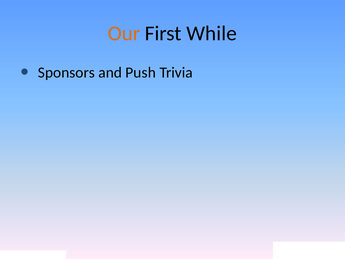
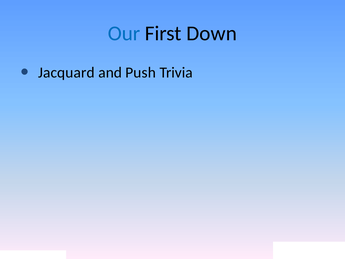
Our colour: orange -> blue (124, 33)
While: While -> Down (212, 33)
Sponsors: Sponsors -> Jacquard (66, 72)
